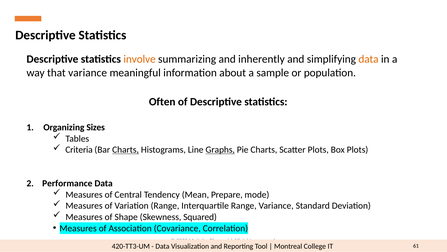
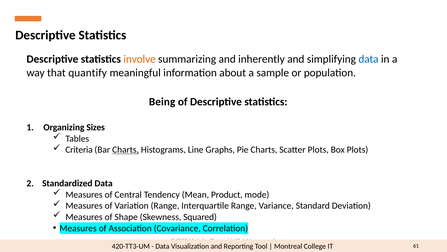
data colour: orange -> blue (369, 59)
that variance: variance -> quantify (88, 72)
Often: Often -> Being (162, 102)
Graphs underline: present -> none (220, 150)
Performance: Performance -> Standardized (67, 183)
Prepare: Prepare -> Product (227, 194)
